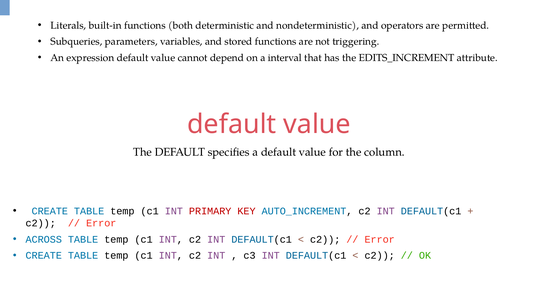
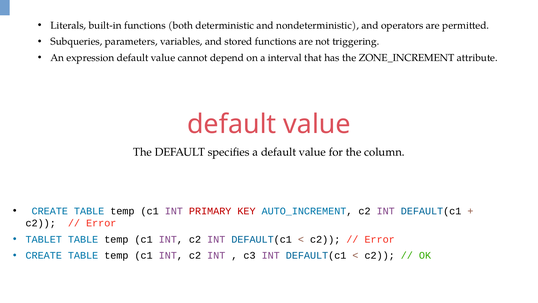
EDITS_INCREMENT: EDITS_INCREMENT -> ZONE_INCREMENT (407, 58)
ACROSS: ACROSS -> TABLET (44, 239)
